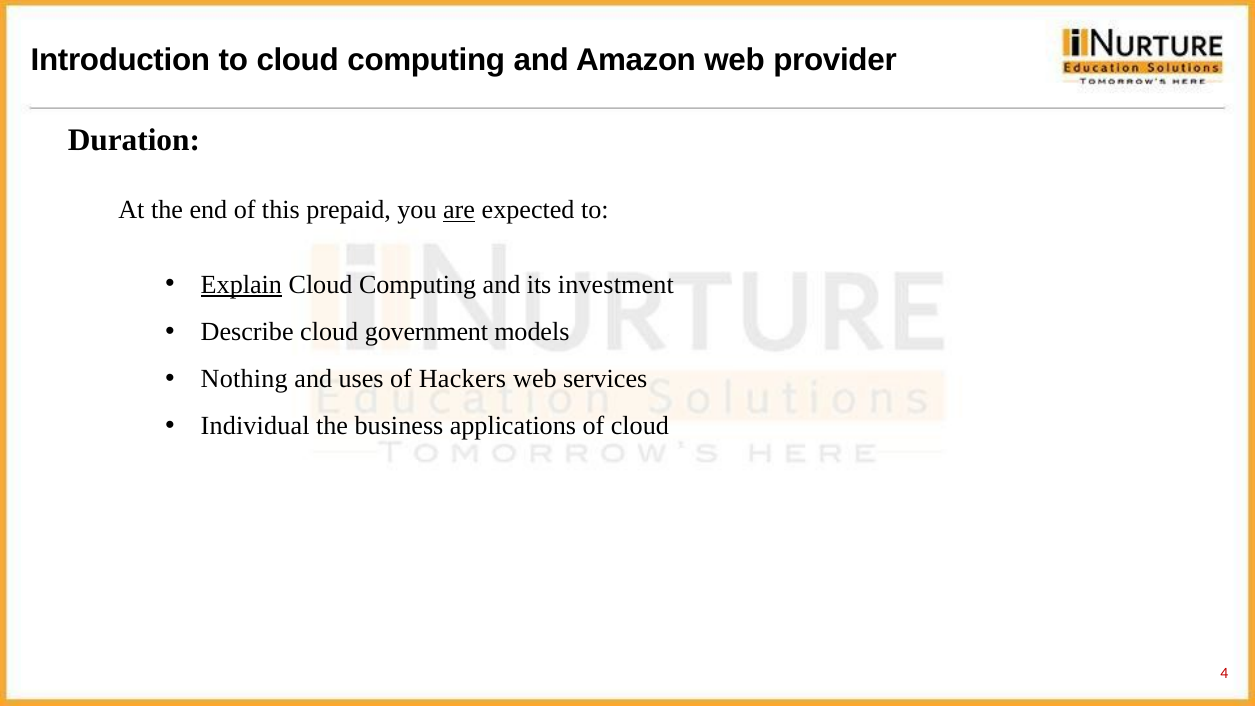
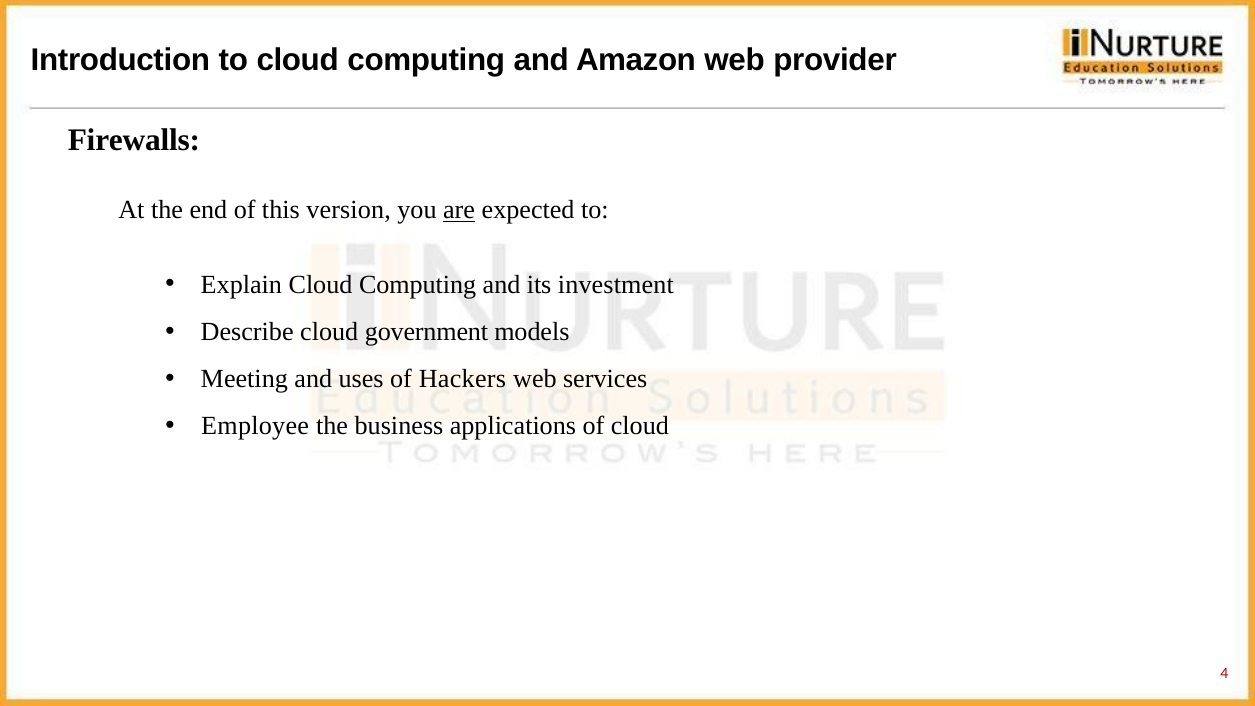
Duration: Duration -> Firewalls (134, 140)
prepaid: prepaid -> version (349, 210)
Explain underline: present -> none (241, 285)
Nothing: Nothing -> Meeting (244, 379)
Individual: Individual -> Employee (255, 426)
